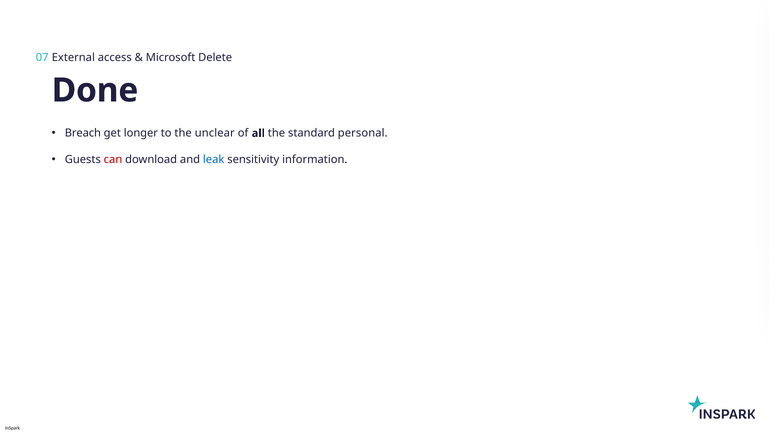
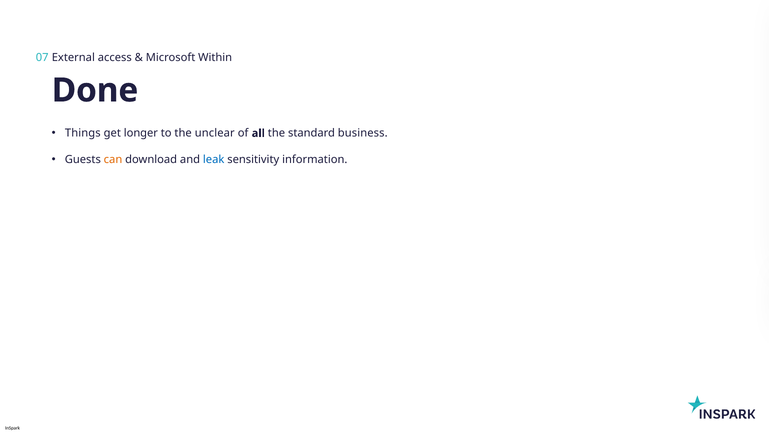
Delete: Delete -> Within (215, 58)
Breach: Breach -> Things (83, 133)
personal: personal -> business (363, 133)
can colour: red -> orange (113, 159)
